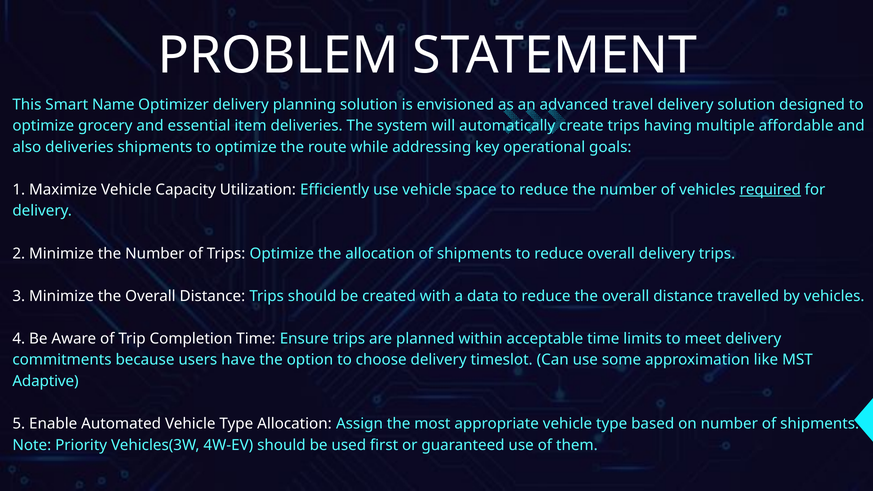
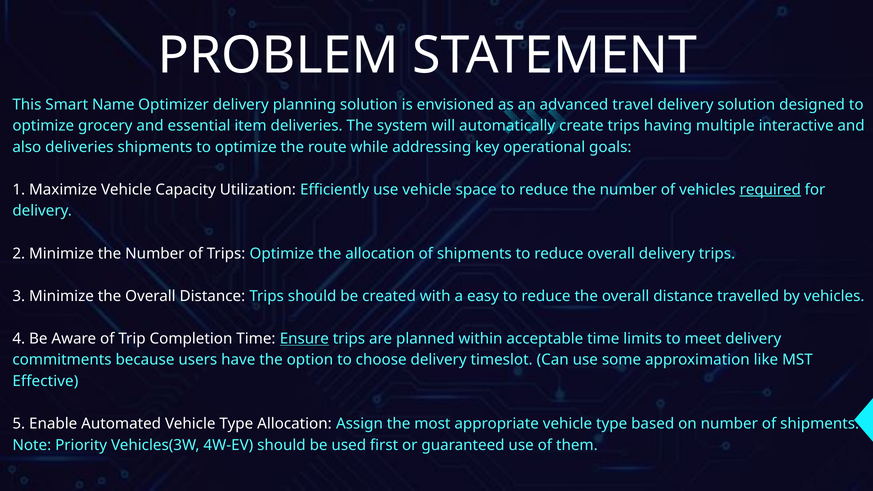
affordable: affordable -> interactive (796, 126)
data: data -> easy (483, 296)
Ensure underline: none -> present (304, 339)
Adaptive: Adaptive -> Effective (45, 381)
